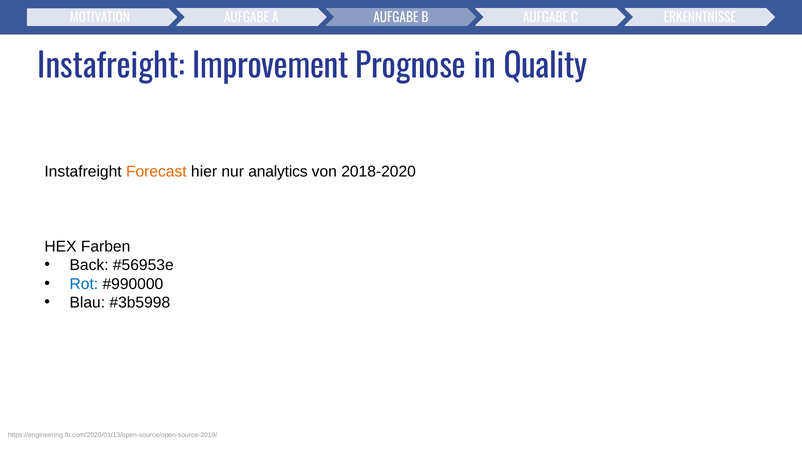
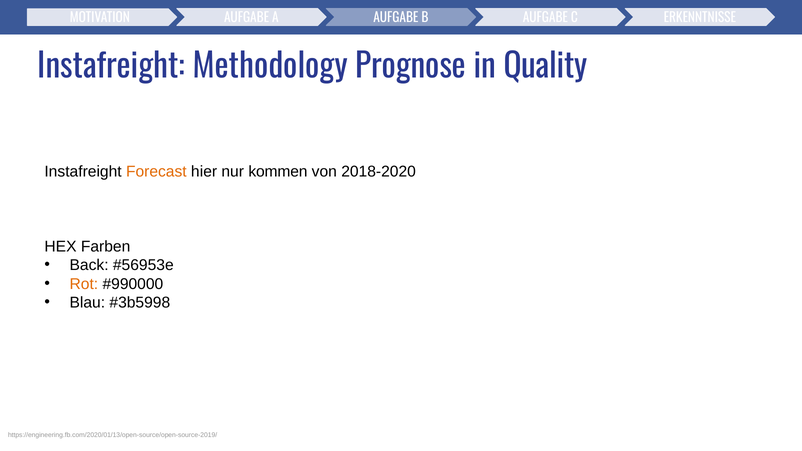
Improvement: Improvement -> Methodology (270, 67)
analytics: analytics -> kommen (278, 172)
Rot colour: blue -> orange (84, 284)
